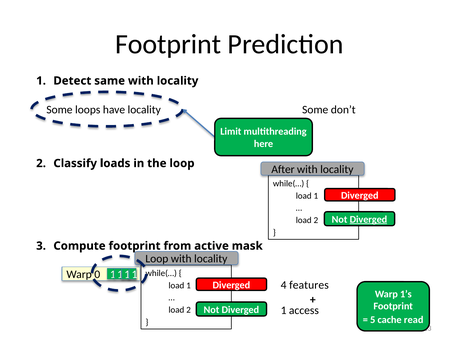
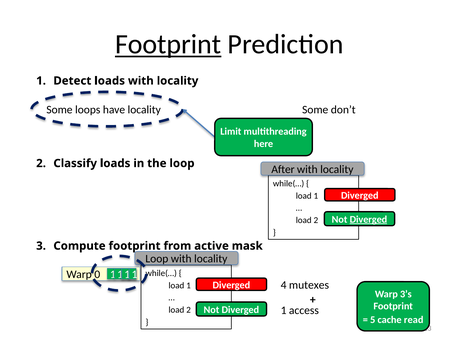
Footprint underline: none -> present (168, 44)
Detect same: same -> loads (110, 81)
features: features -> mutexes (309, 285)
1’s: 1’s -> 3’s (406, 294)
